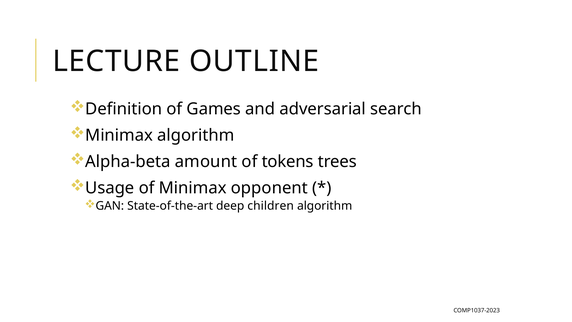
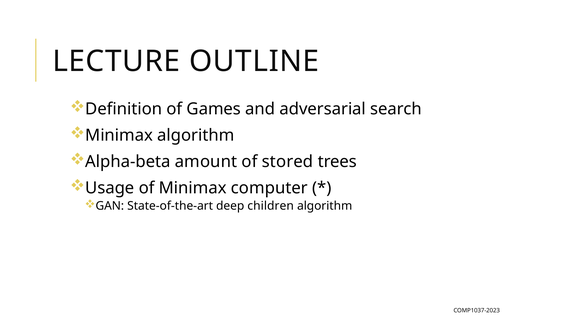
tokens: tokens -> stored (287, 162)
opponent: opponent -> computer (269, 188)
